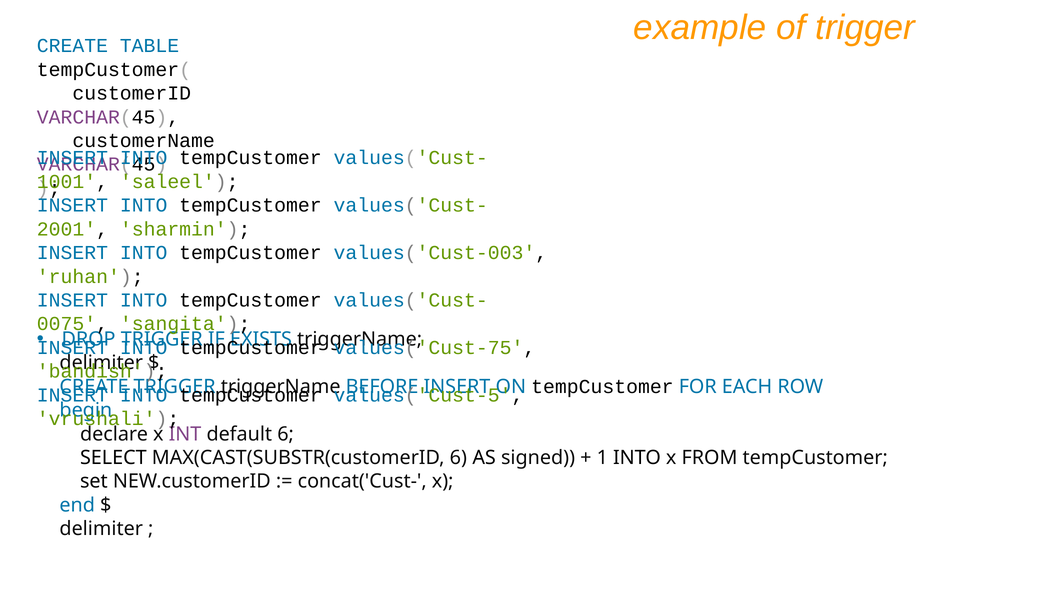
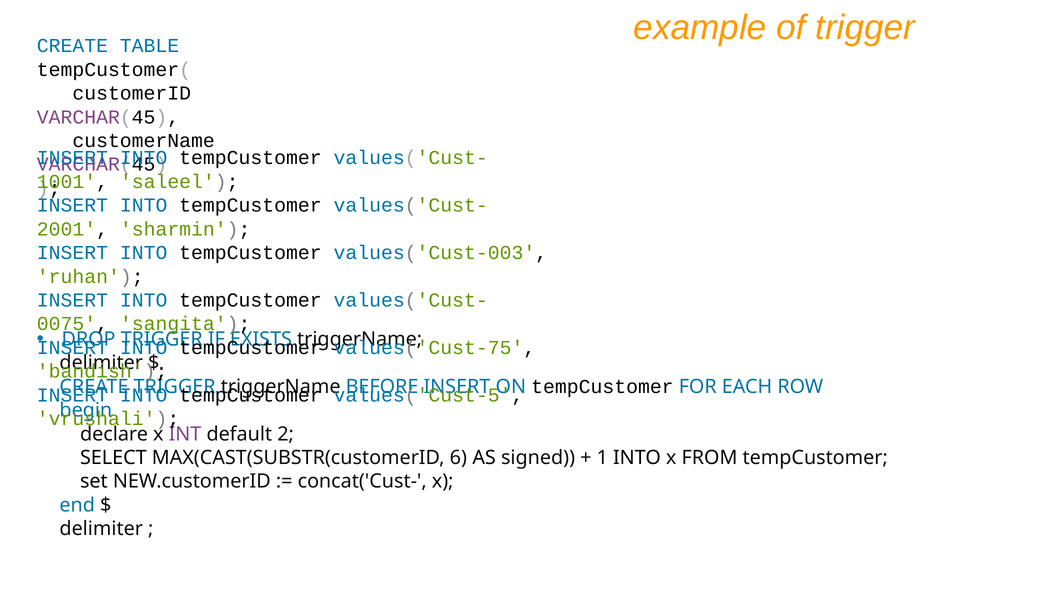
default 6: 6 -> 2 (286, 434)
